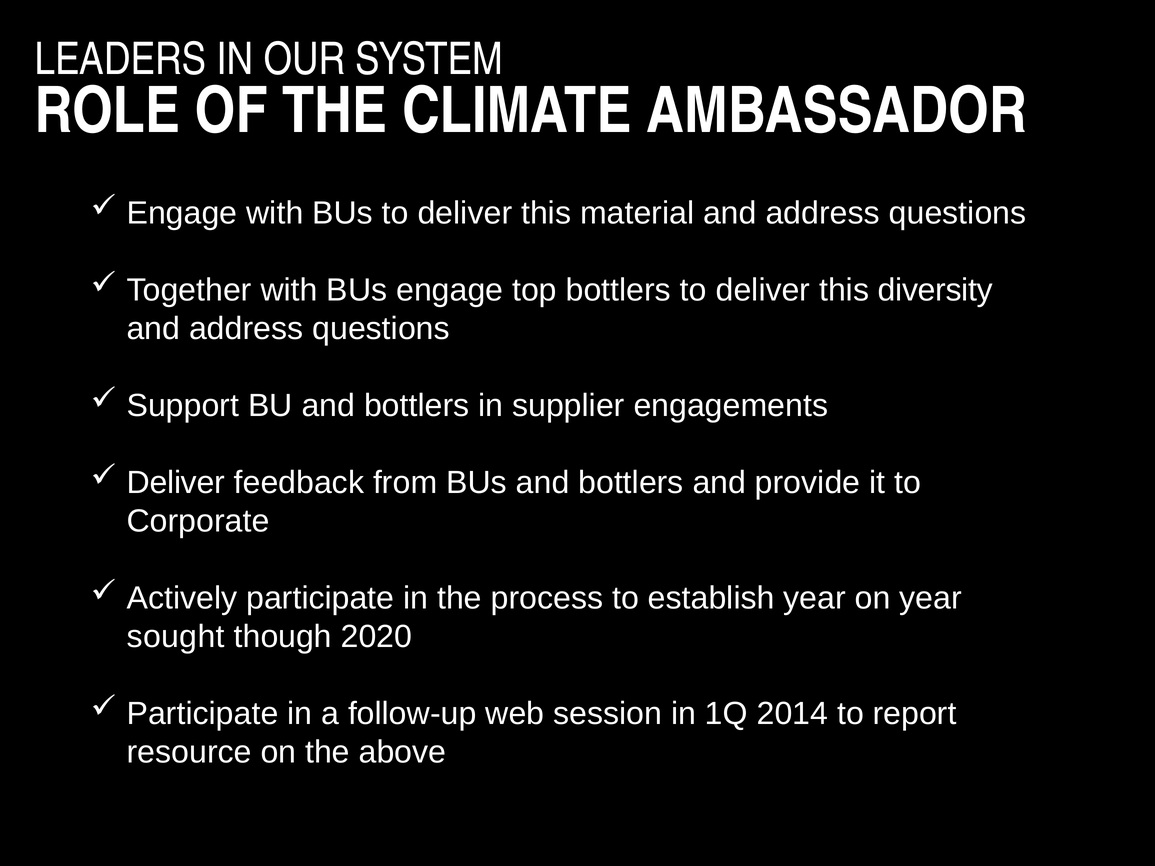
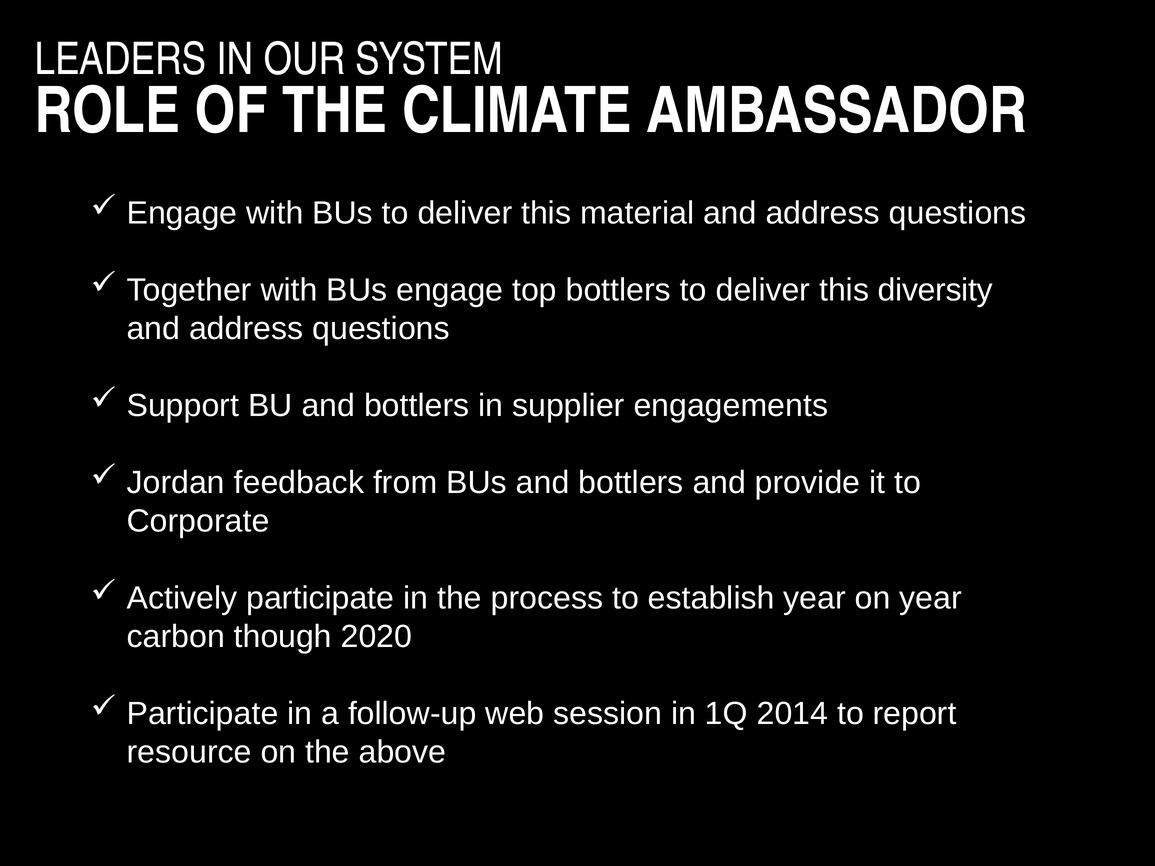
Deliver: Deliver -> Jordan (176, 483)
sought: sought -> carbon (176, 637)
